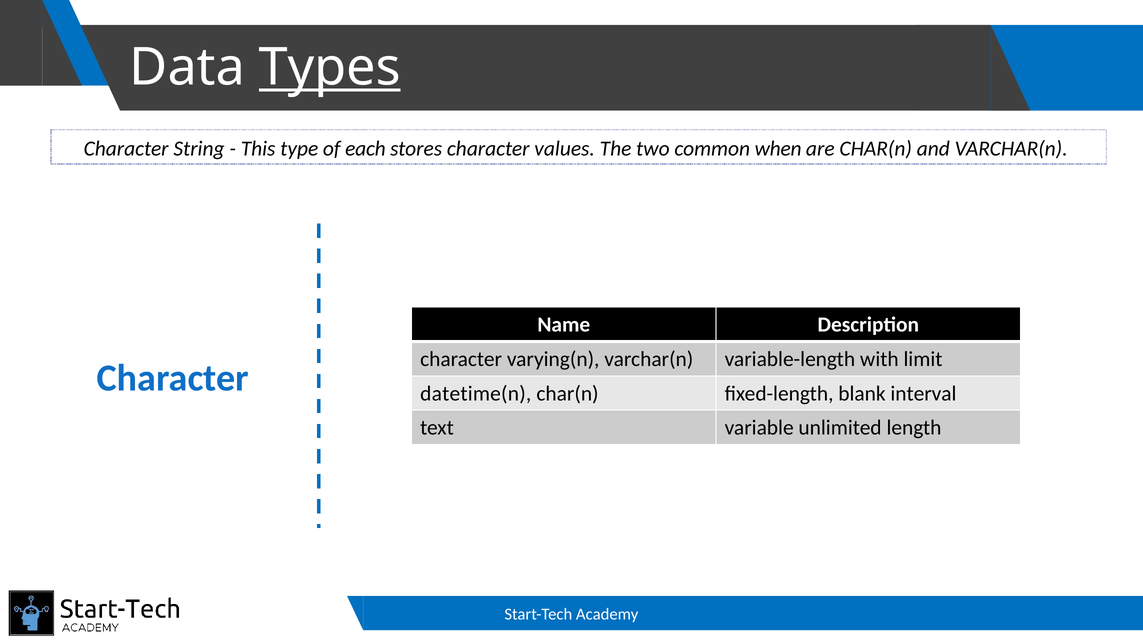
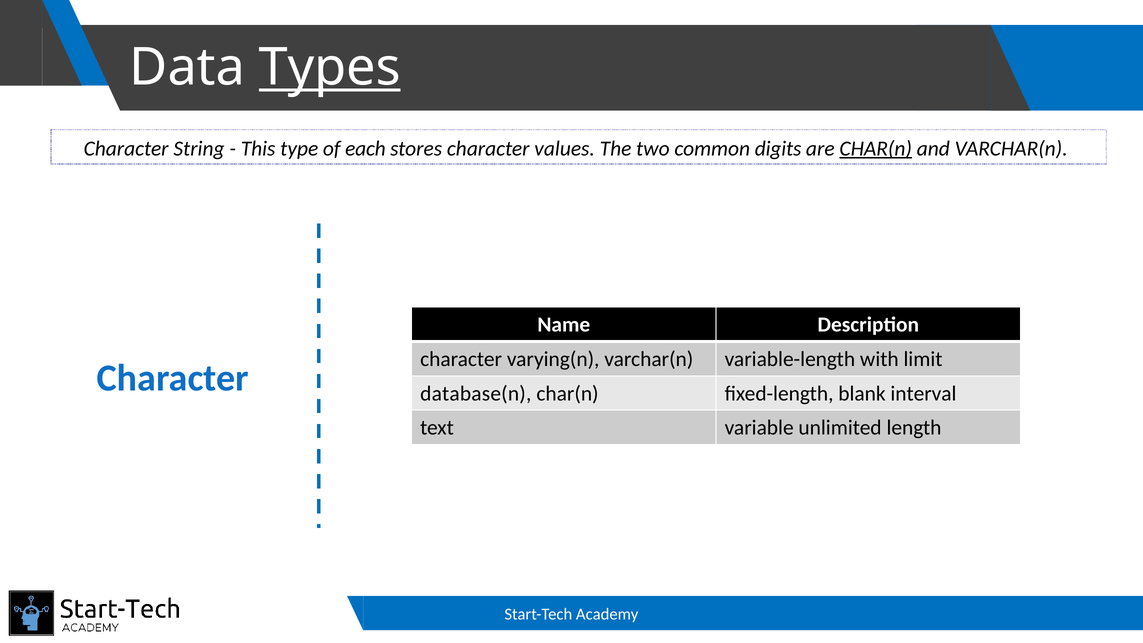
when: when -> digits (778, 148)
CHAR(n underline: none -> present (876, 148)
datetime(n: datetime(n -> database(n (476, 393)
